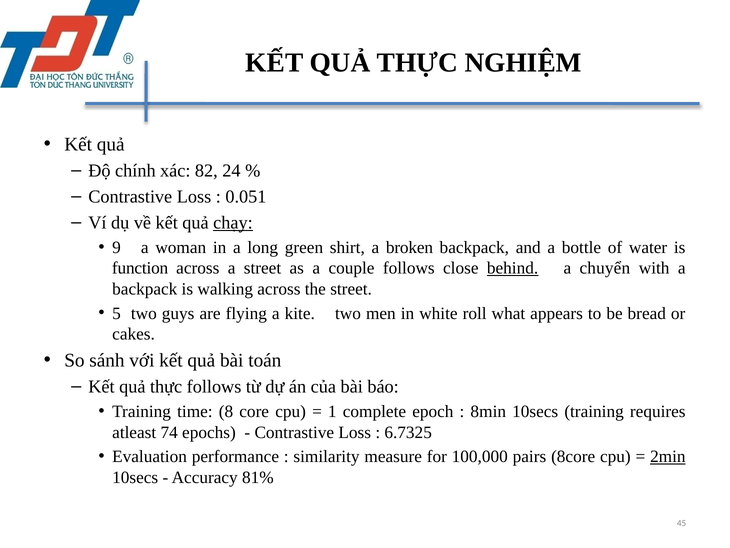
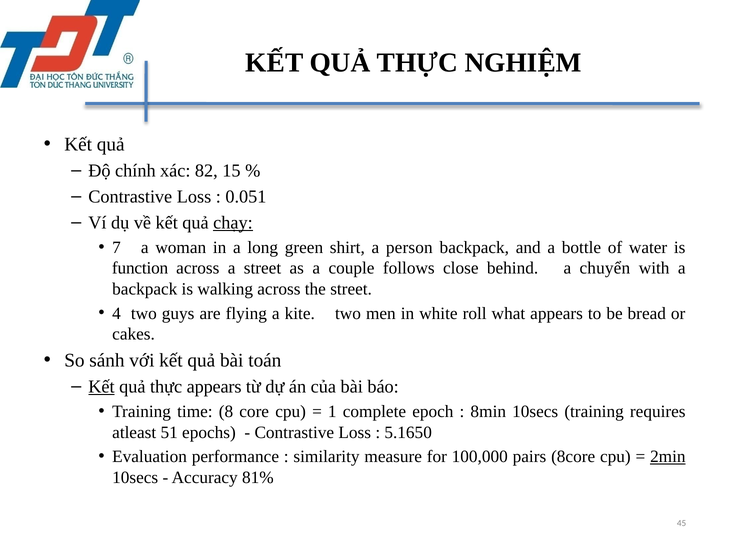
24: 24 -> 15 (231, 171)
9: 9 -> 7 (117, 247)
broken: broken -> person (409, 247)
behind underline: present -> none (513, 268)
5: 5 -> 4 (117, 313)
Kết underline: none -> present (101, 386)
thực follows: follows -> appears (214, 386)
74: 74 -> 51 (169, 432)
6.7325: 6.7325 -> 5.1650 (408, 432)
